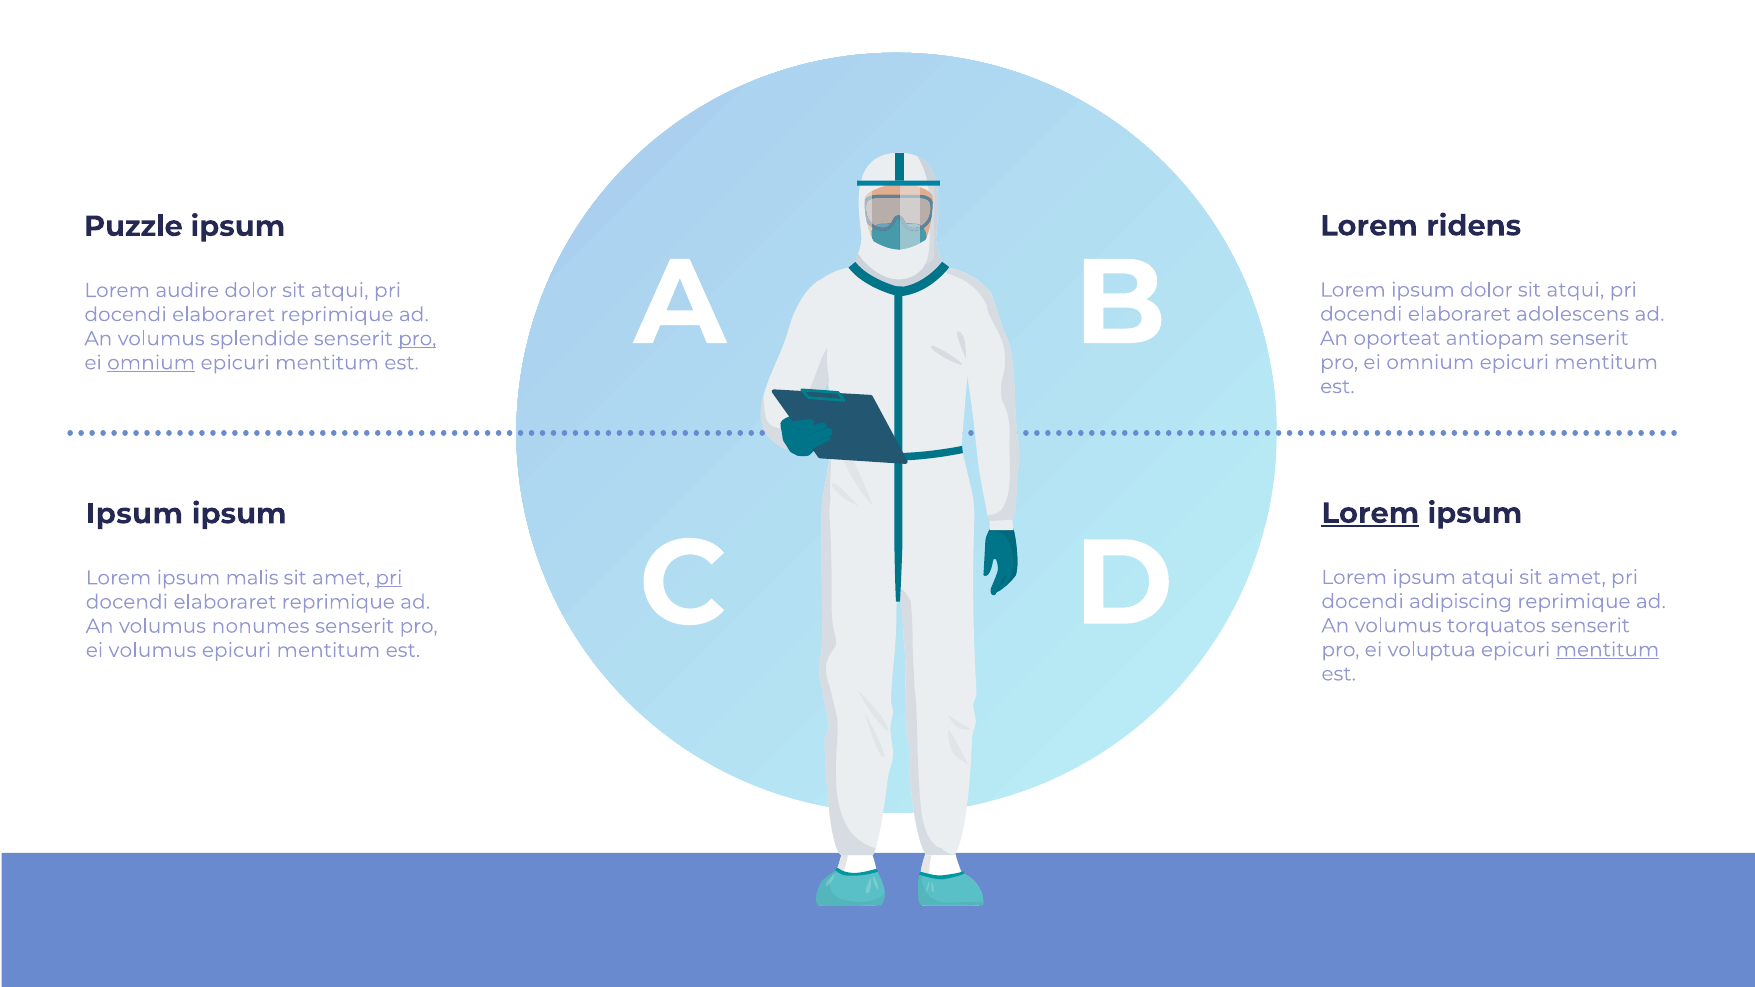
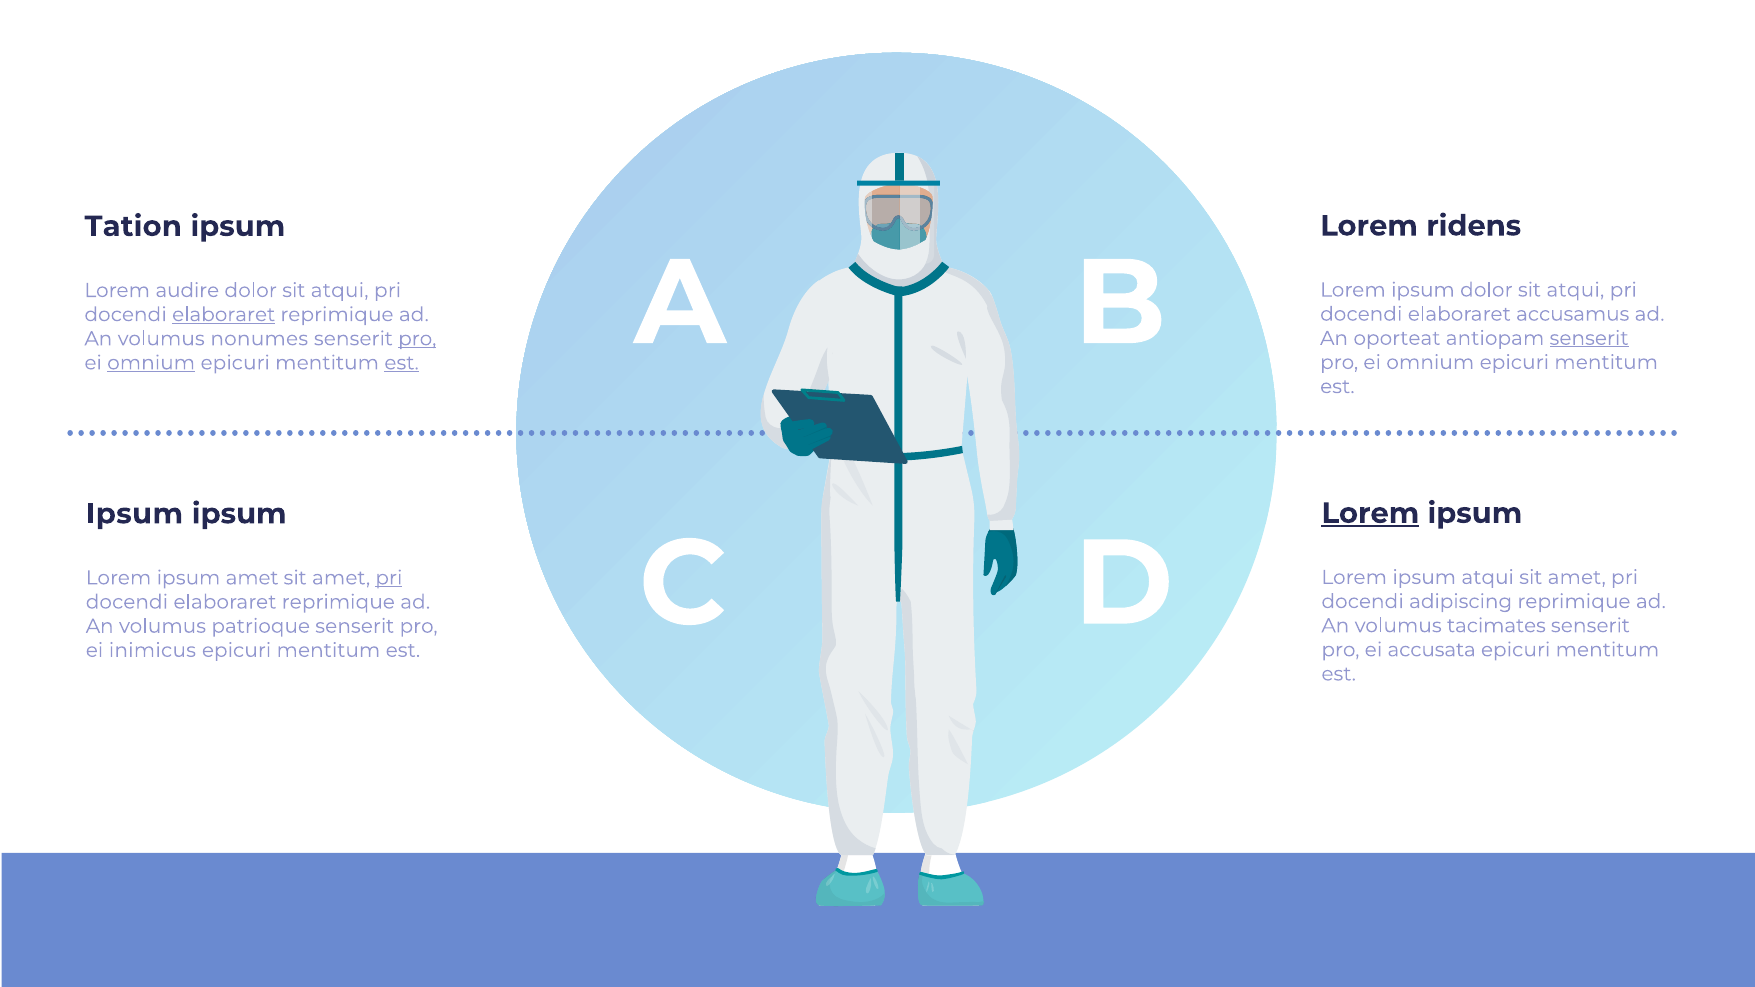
Puzzle: Puzzle -> Tation (133, 226)
adolescens: adolescens -> accusamus (1573, 314)
elaboraret underline: none -> present (224, 315)
senserit underline: none -> present (1589, 338)
splendide: splendide -> nonumes (259, 339)
est underline: none -> present (402, 363)
ipsum malis: malis -> amet (252, 578)
torquatos: torquatos -> tacimates (1496, 626)
nonumes: nonumes -> patrioque (261, 626)
voluptua: voluptua -> accusata (1432, 650)
mentitum underline: present -> none (1607, 650)
ei volumus: volumus -> inimicus (152, 650)
